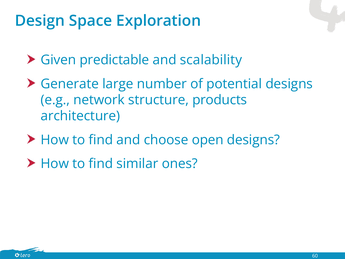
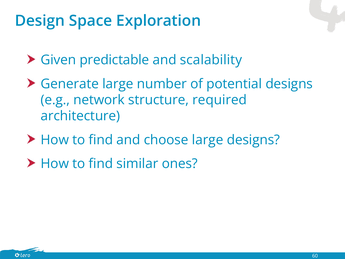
products: products -> required (220, 100)
choose open: open -> large (208, 140)
